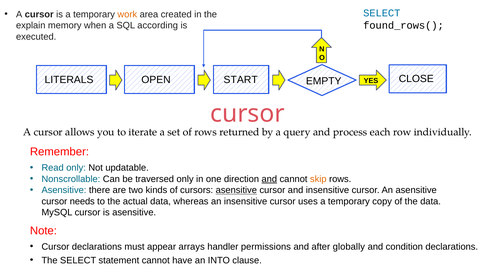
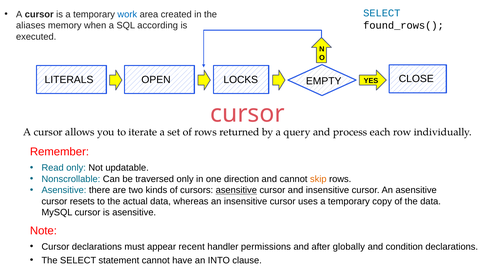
work colour: orange -> blue (127, 14)
explain: explain -> aliases (31, 25)
START: START -> LOCKS (241, 80)
and underline: present -> none (269, 179)
needs: needs -> resets (82, 201)
arrays: arrays -> recent (192, 246)
